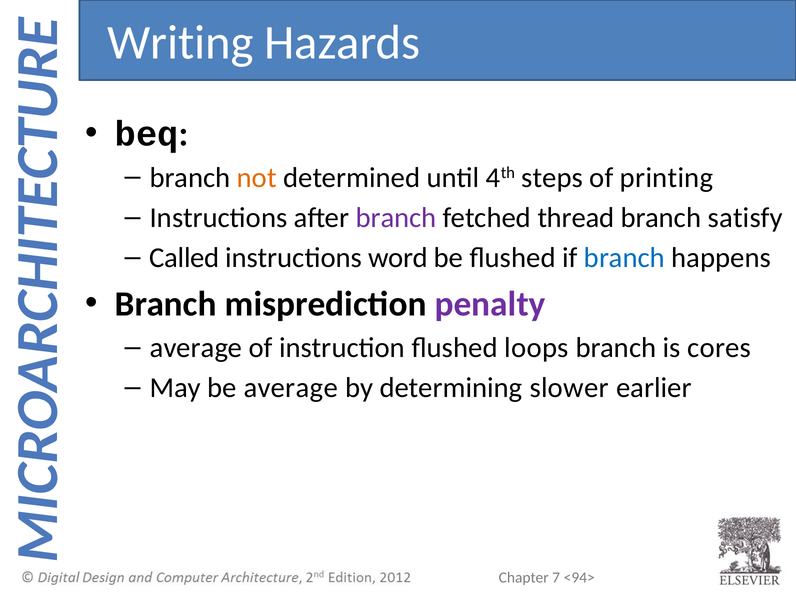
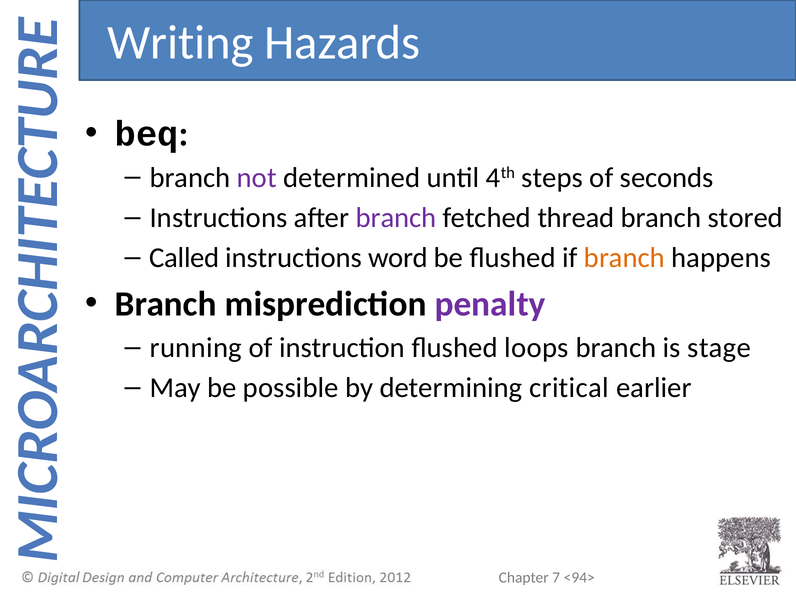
not colour: orange -> purple (257, 178)
printing: printing -> seconds (667, 178)
satisfy: satisfy -> stored (745, 218)
branch colour: blue -> orange (624, 258)
average: average -> running (196, 348)
cores: cores -> stage (719, 348)
be average: average -> possible (291, 388)
slower: slower -> critical (569, 388)
